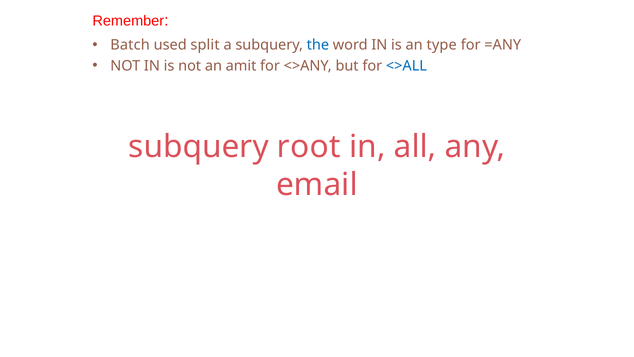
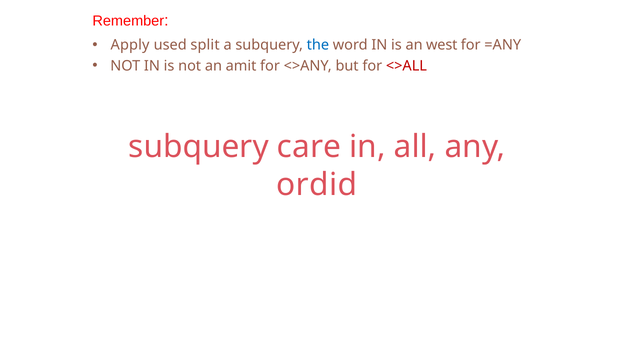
Batch: Batch -> Apply (130, 45)
type: type -> west (442, 45)
<>ALL colour: blue -> red (406, 66)
root: root -> care (309, 146)
email: email -> ordid (317, 184)
